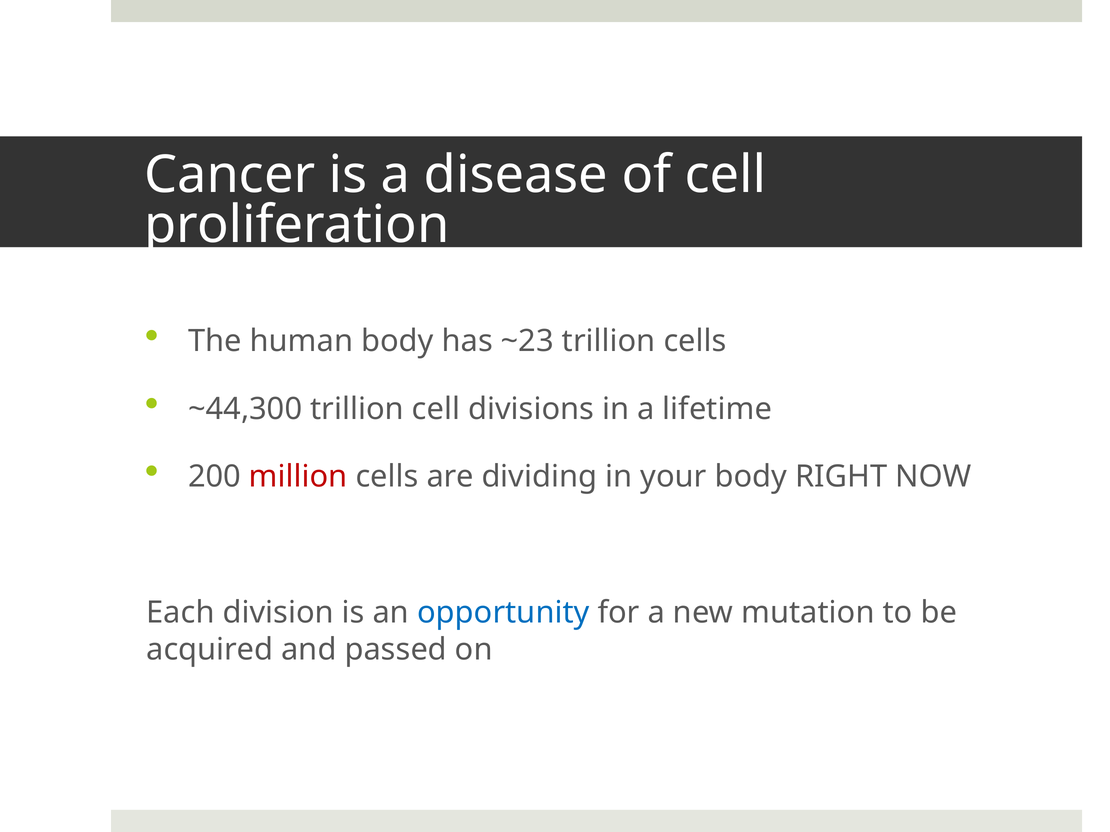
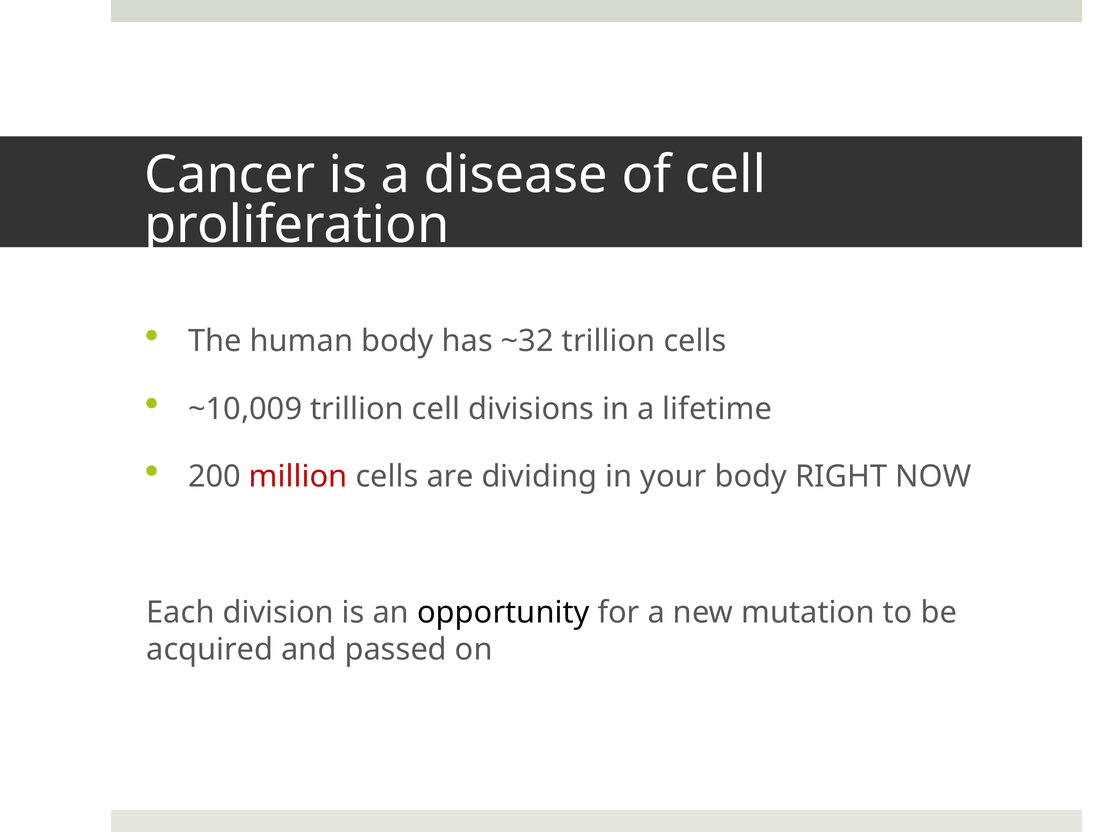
~23: ~23 -> ~32 (527, 341)
~44,300: ~44,300 -> ~10,009 (245, 409)
opportunity colour: blue -> black (503, 613)
